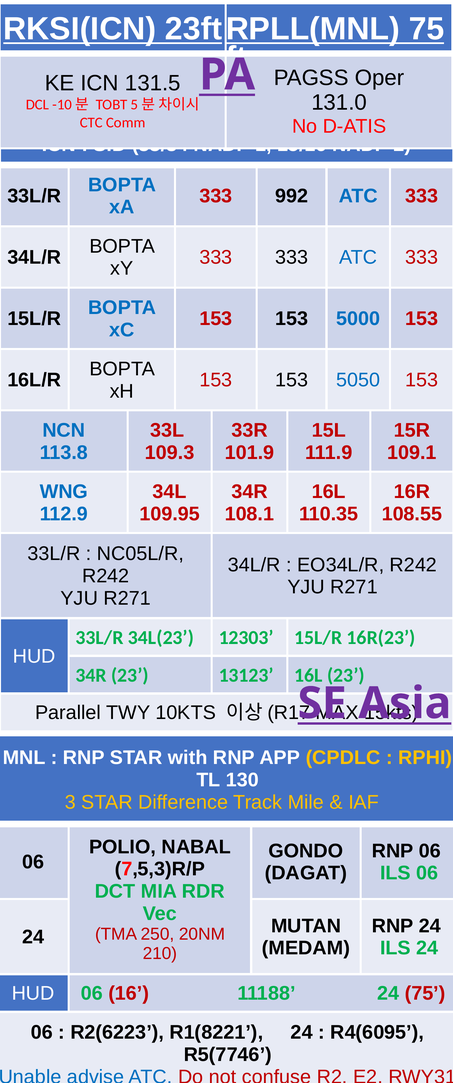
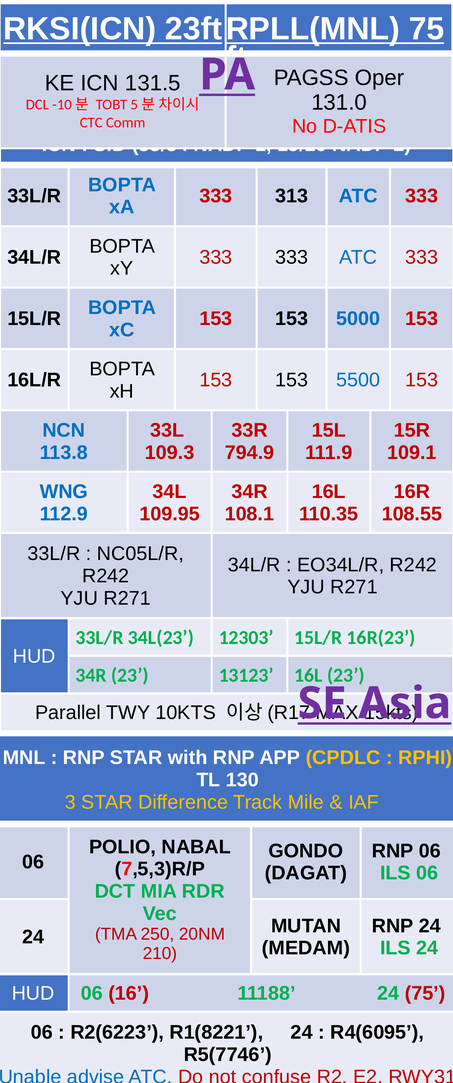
992: 992 -> 313 (292, 196)
5050: 5050 -> 5500 (358, 380)
101.9: 101.9 -> 794.9 (249, 453)
